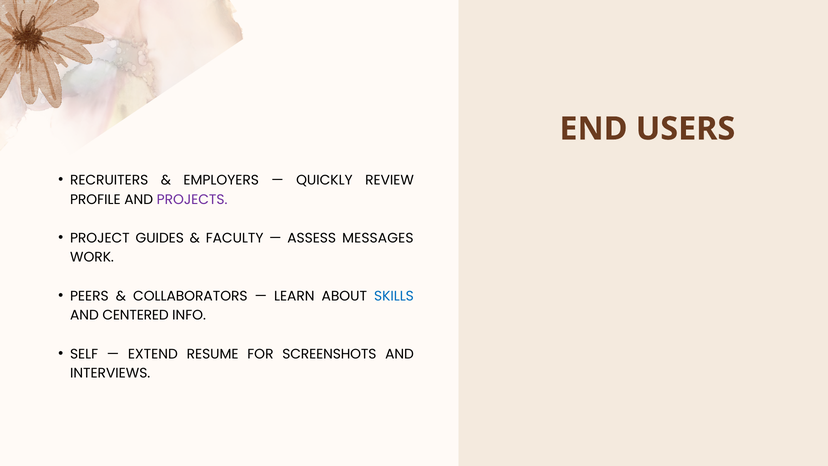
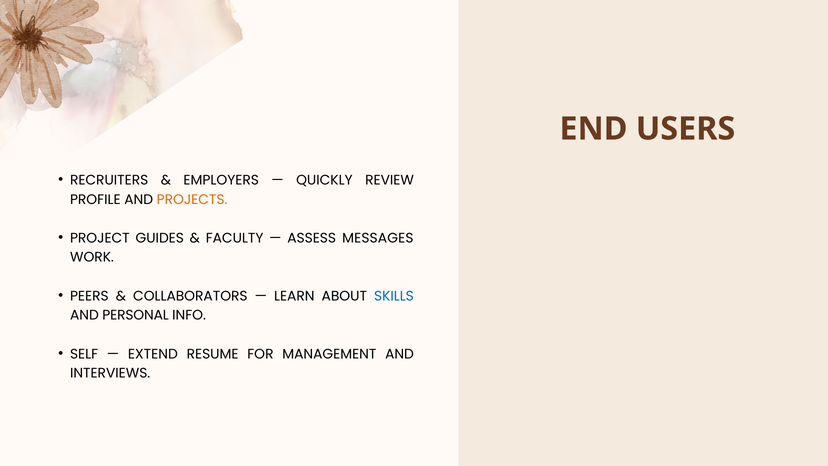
PROJECTS colour: purple -> orange (192, 199)
CENTERED: CENTERED -> PERSONAL (136, 315)
SCREENSHOTS: SCREENSHOTS -> MANAGEMENT (329, 354)
